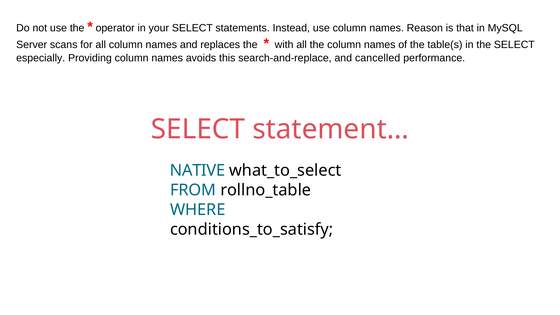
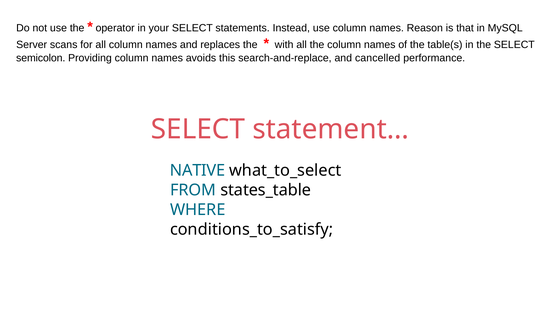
especially: especially -> semicolon (41, 58)
rollno_table: rollno_table -> states_table (266, 190)
